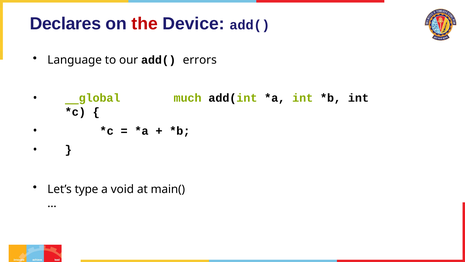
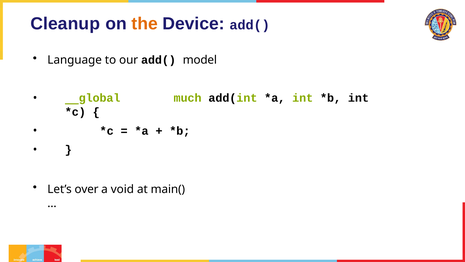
Declares: Declares -> Cleanup (65, 24)
the colour: red -> orange (145, 24)
errors: errors -> model (200, 60)
type: type -> over (87, 189)
